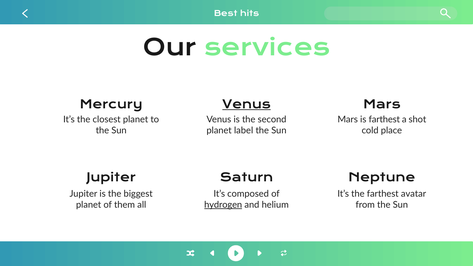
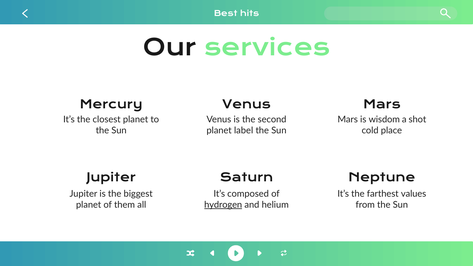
Venus underline: present -> none (247, 105)
is farthest: farthest -> wisdom (384, 120)
avatar: avatar -> values (414, 194)
